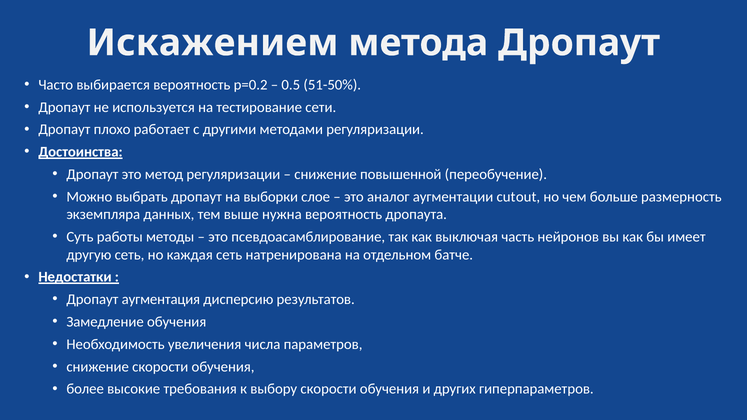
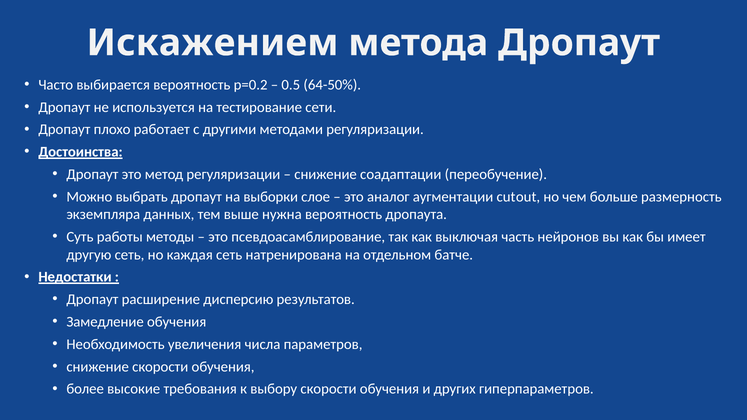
51-50%: 51-50% -> 64-50% (332, 85)
повышенной: повышенной -> соадаптации (401, 174)
аугментация: аугментация -> расширение (161, 300)
